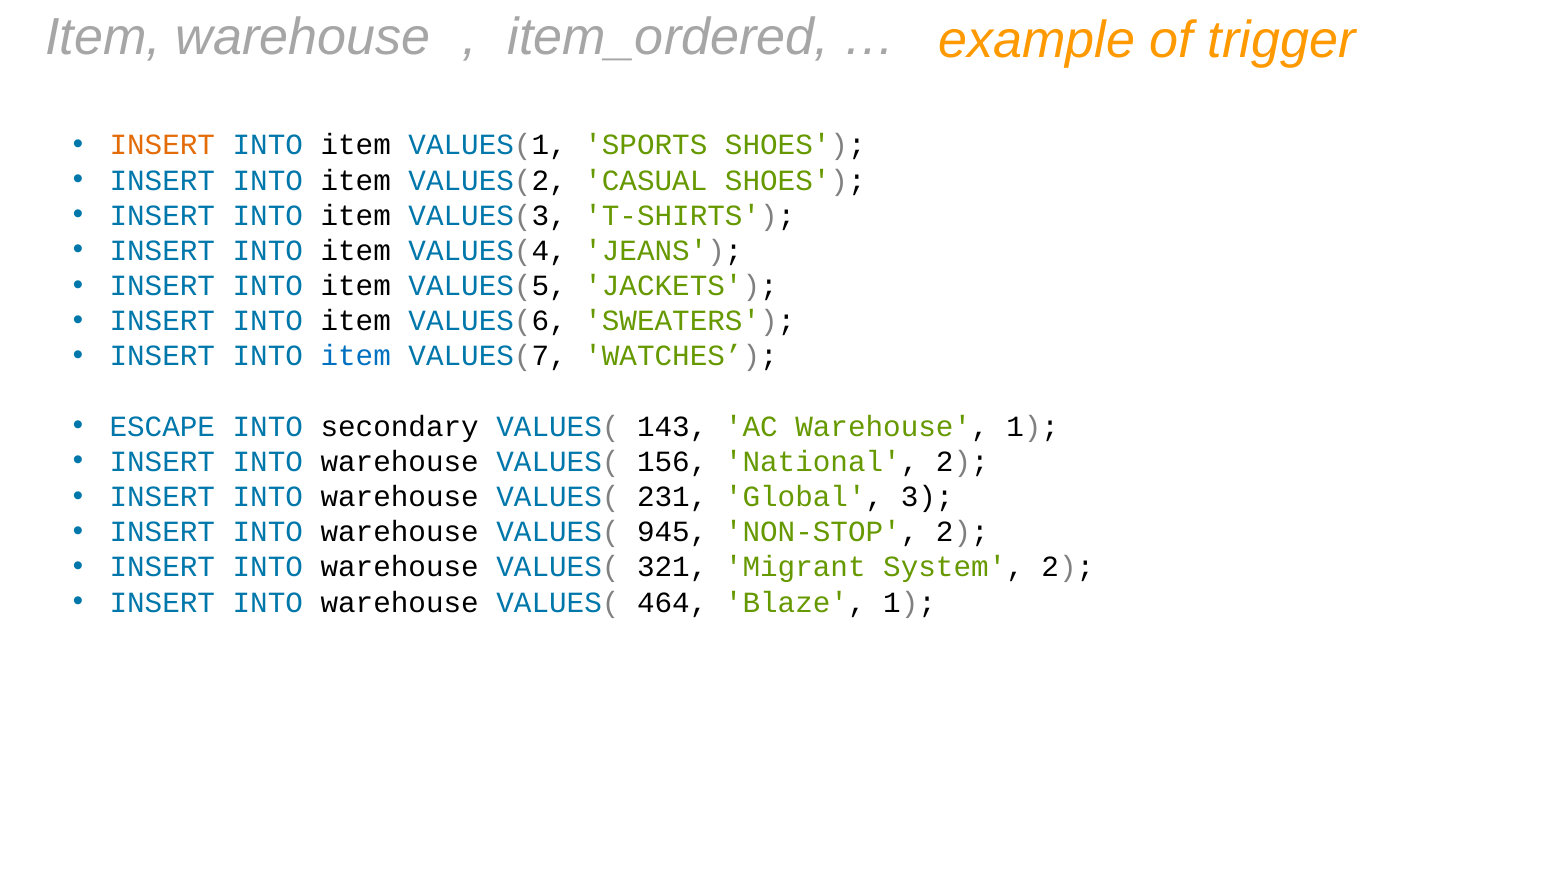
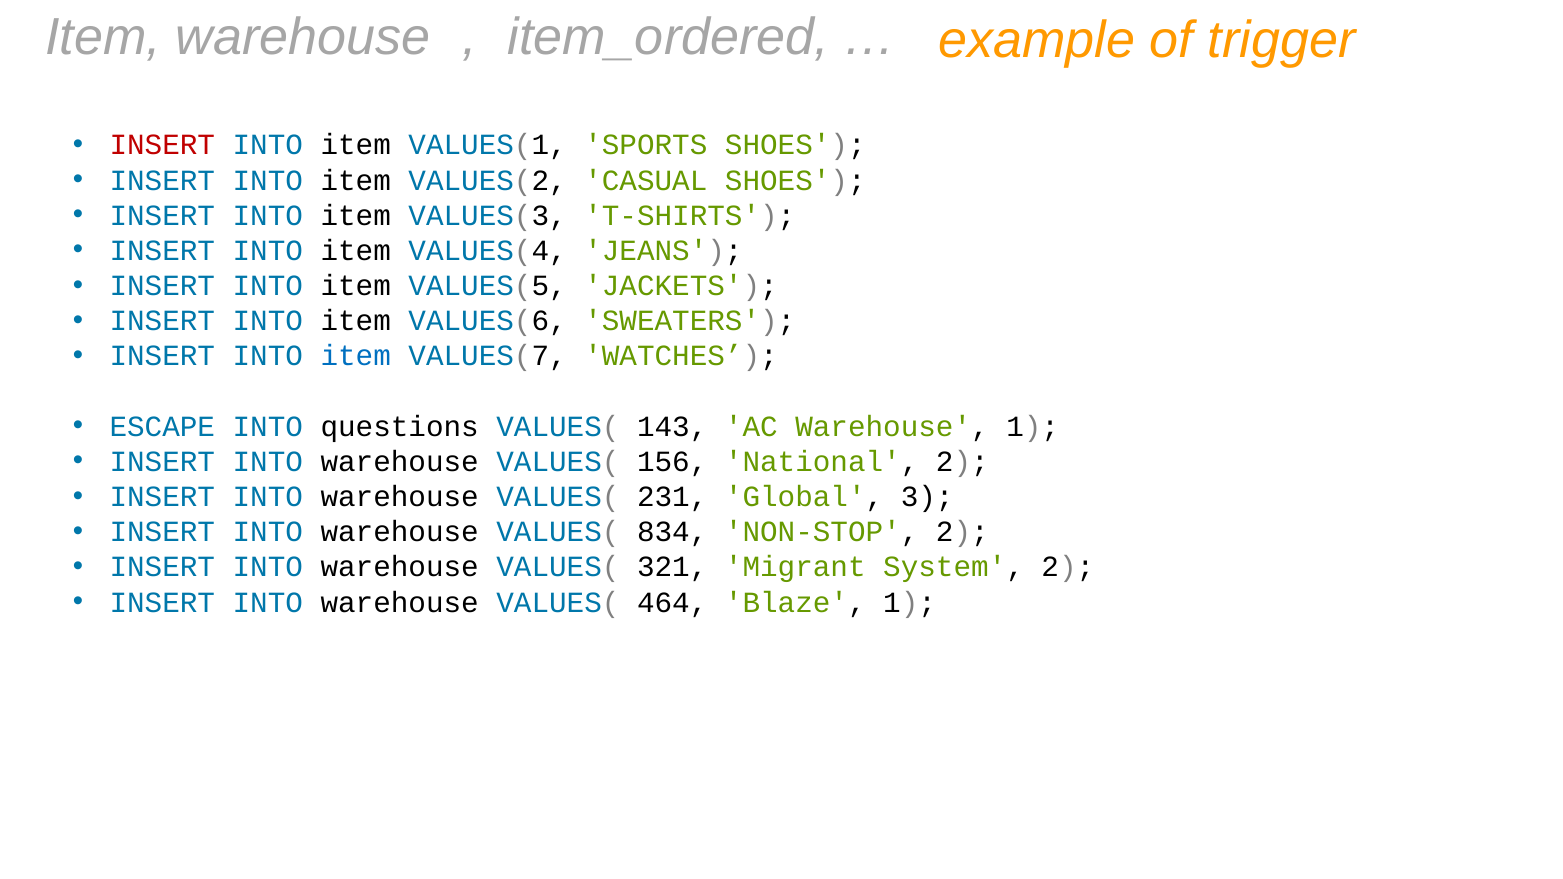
INSERT colour: orange -> red (162, 145)
secondary: secondary -> questions (400, 427)
945: 945 -> 834 (672, 532)
